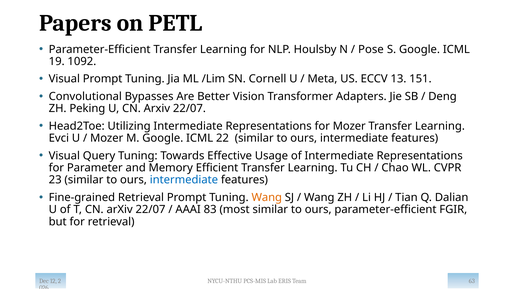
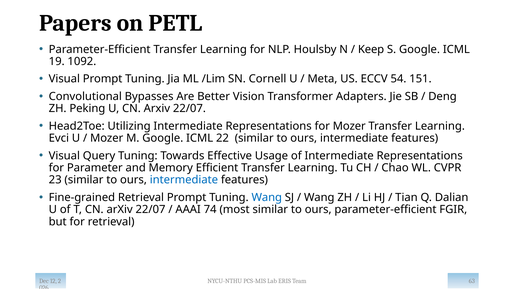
Pose: Pose -> Keep (371, 49)
13: 13 -> 54 (398, 79)
Wang colour: orange -> blue (267, 198)
83: 83 -> 74 (210, 210)
